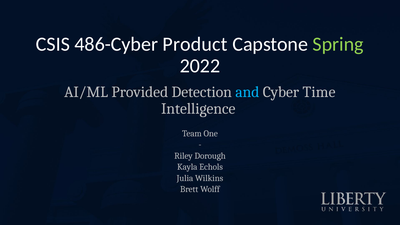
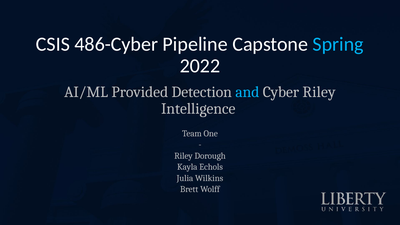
Product: Product -> Pipeline (195, 44)
Spring colour: light green -> light blue (338, 44)
Cyber Time: Time -> Riley (319, 92)
